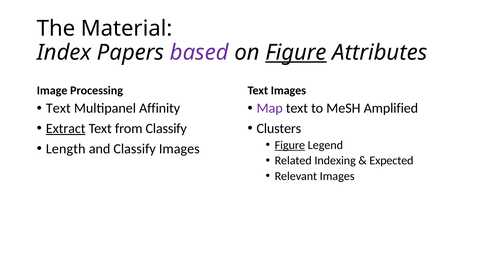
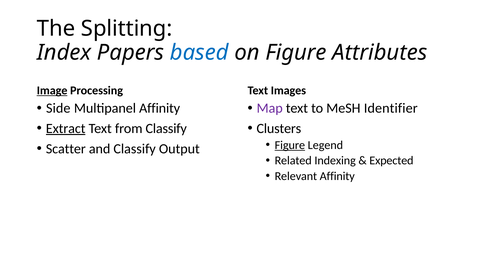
Material: Material -> Splitting (127, 29)
based colour: purple -> blue (199, 52)
Figure underline: present -> none (296, 52)
Image underline: none -> present (52, 91)
Text: Text -> Side (58, 108)
Amplified: Amplified -> Identifier (391, 108)
Length: Length -> Scatter (66, 149)
Classify Images: Images -> Output (179, 149)
Relevant Images: Images -> Affinity (337, 176)
